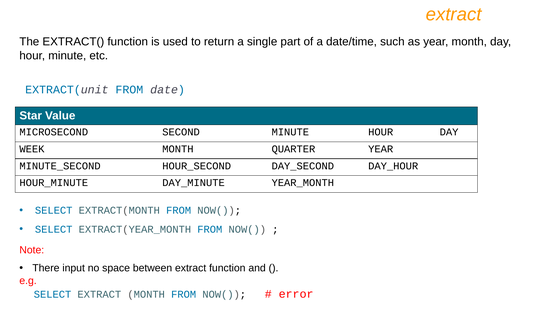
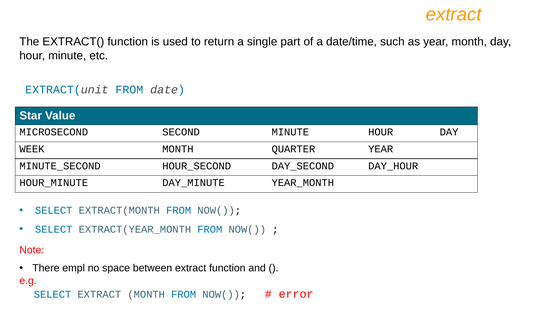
input: input -> empl (74, 268)
